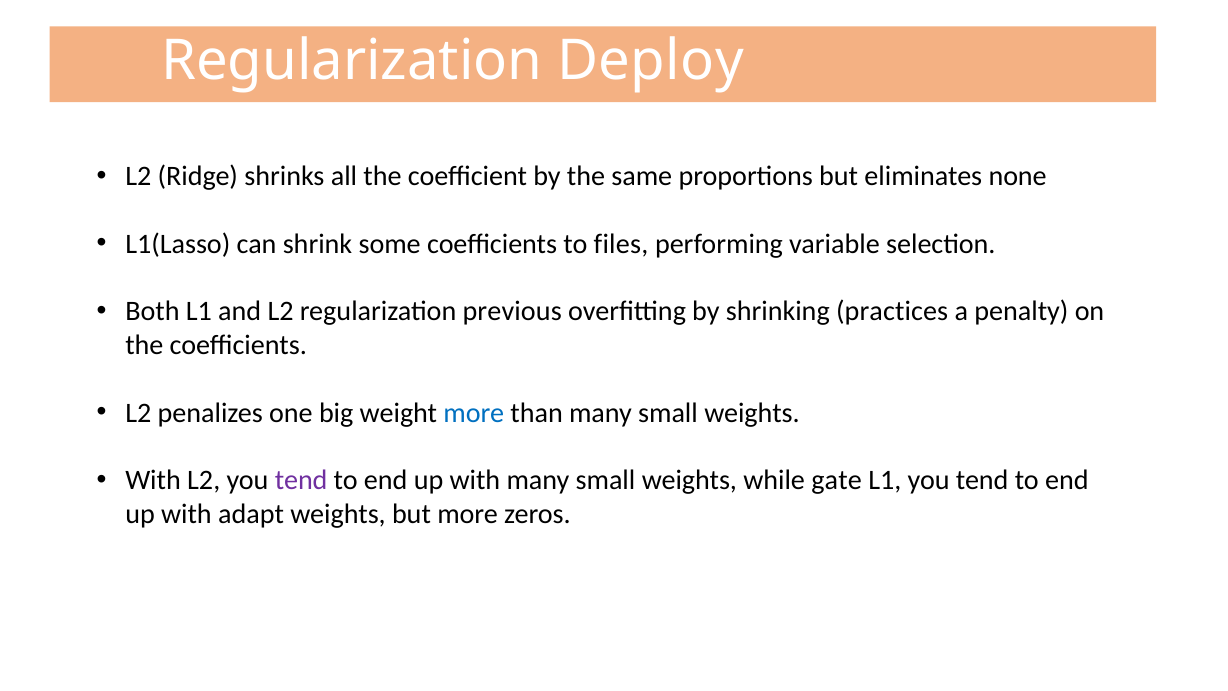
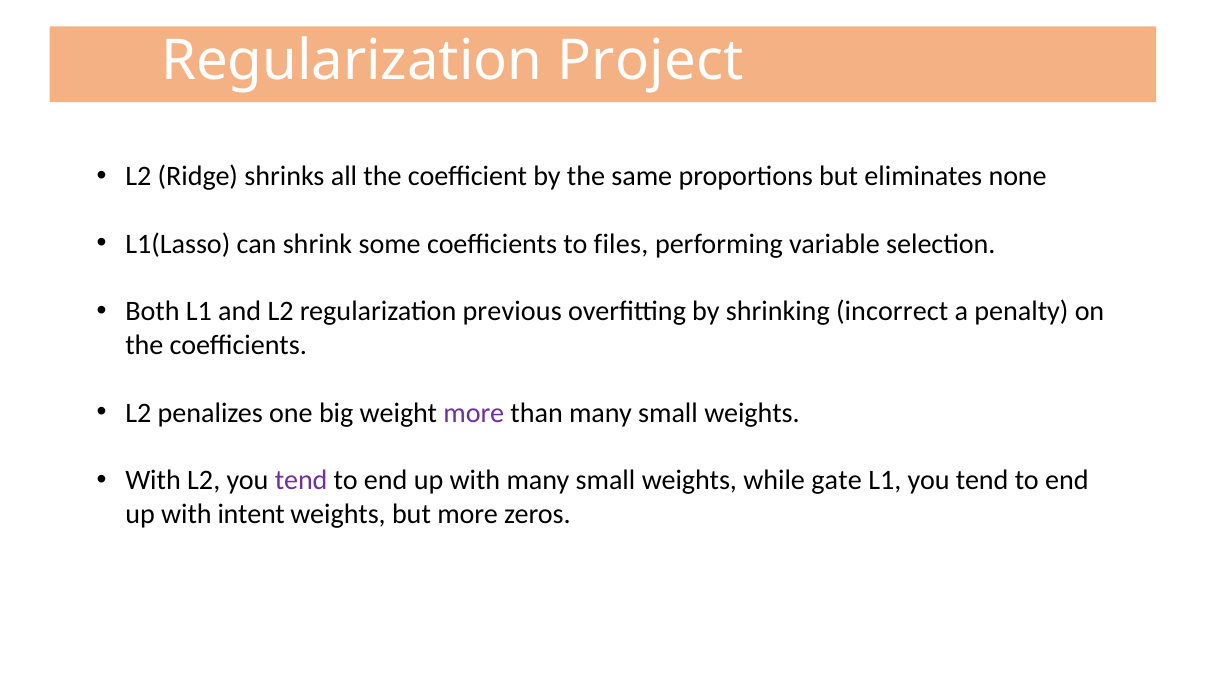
Deploy: Deploy -> Project (651, 61)
practices: practices -> incorrect (892, 312)
more colour: blue -> purple (474, 413)
adapt: adapt -> intent (251, 514)
